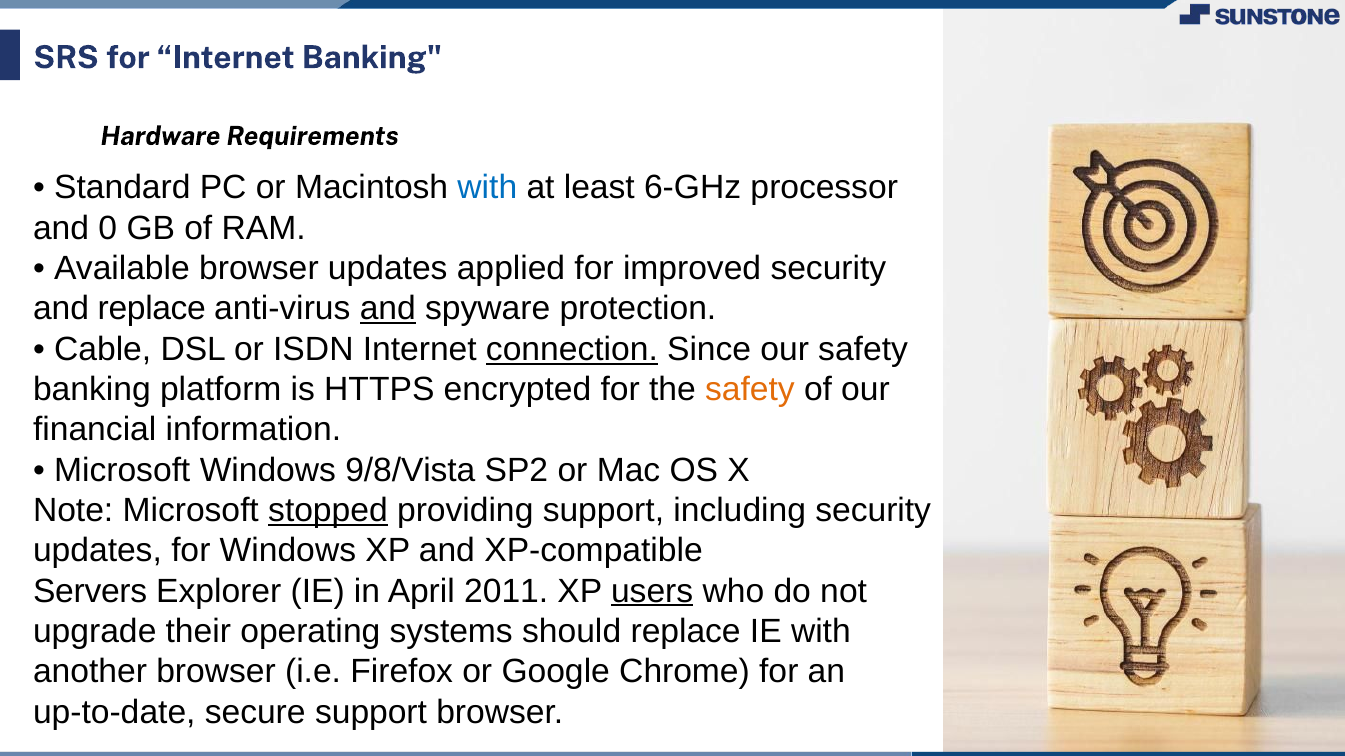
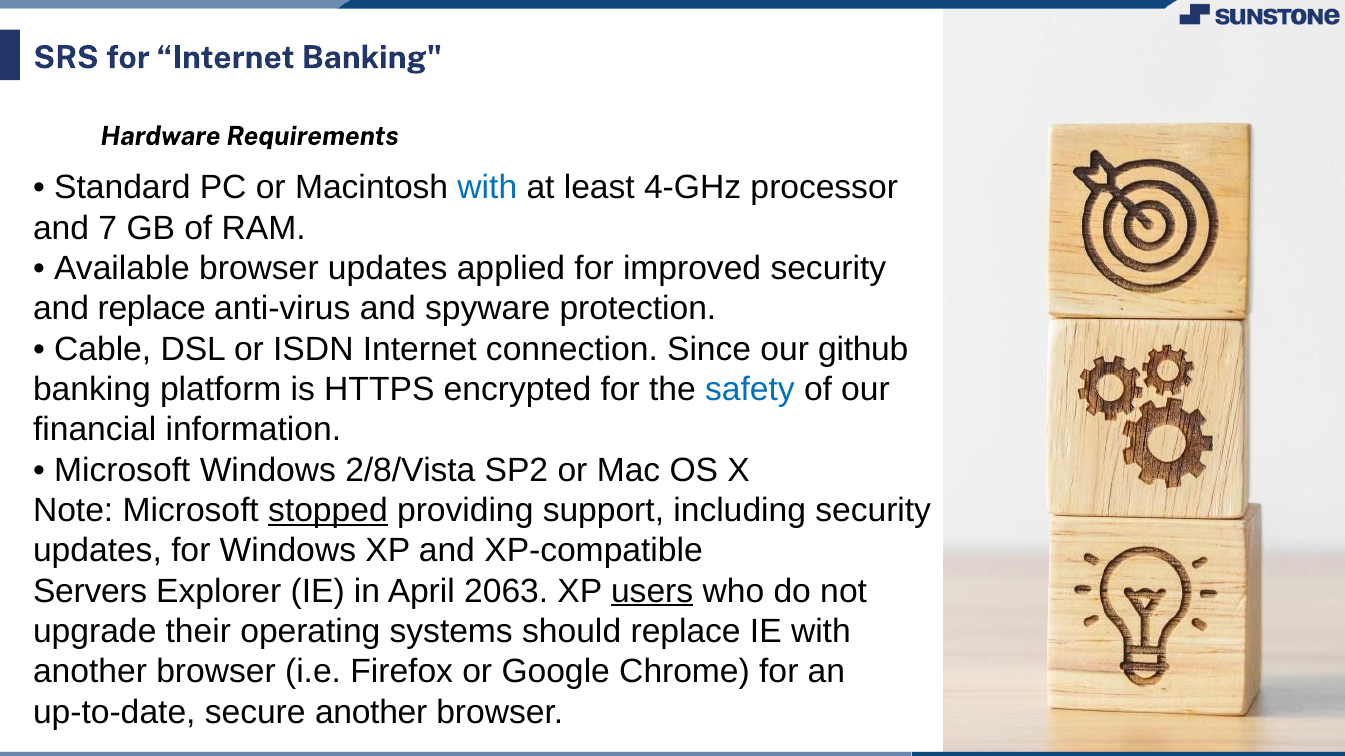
6-GHz: 6-GHz -> 4-GHz (693, 188)
0: 0 -> 7 (108, 228)
and underline: present -> none (388, 309)
connection underline: present -> none (572, 349)
our safety: safety -> github (863, 349)
safety colour: orange -> blue (750, 390)
9/8/Vista: 9/8/Vista -> 2/8/Vista (410, 470)
2011: 2011 -> 2063 (506, 591)
secure support: support -> another (371, 713)
